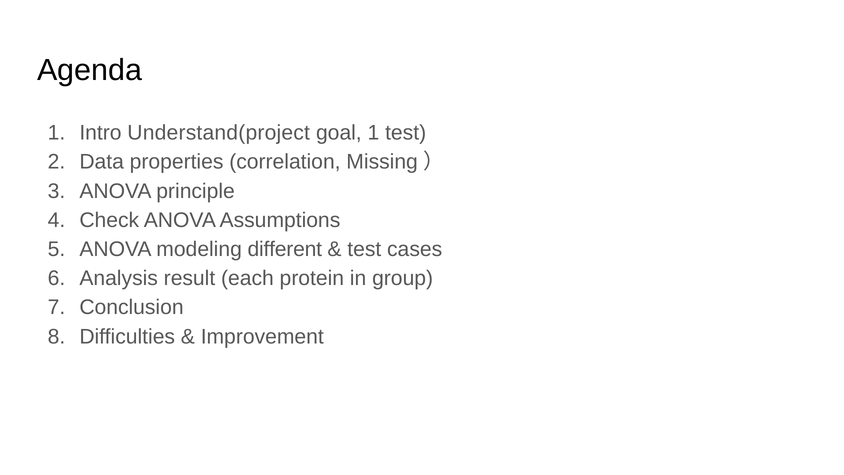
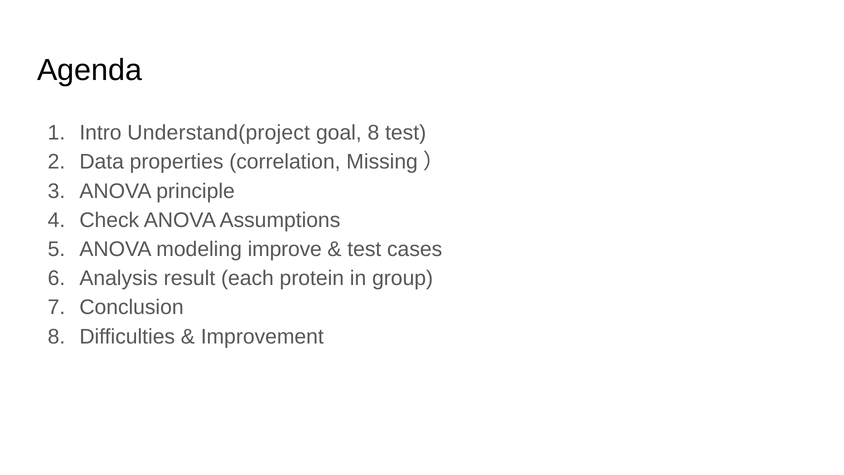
goal 1: 1 -> 8 (373, 133)
different: different -> improve (285, 249)
